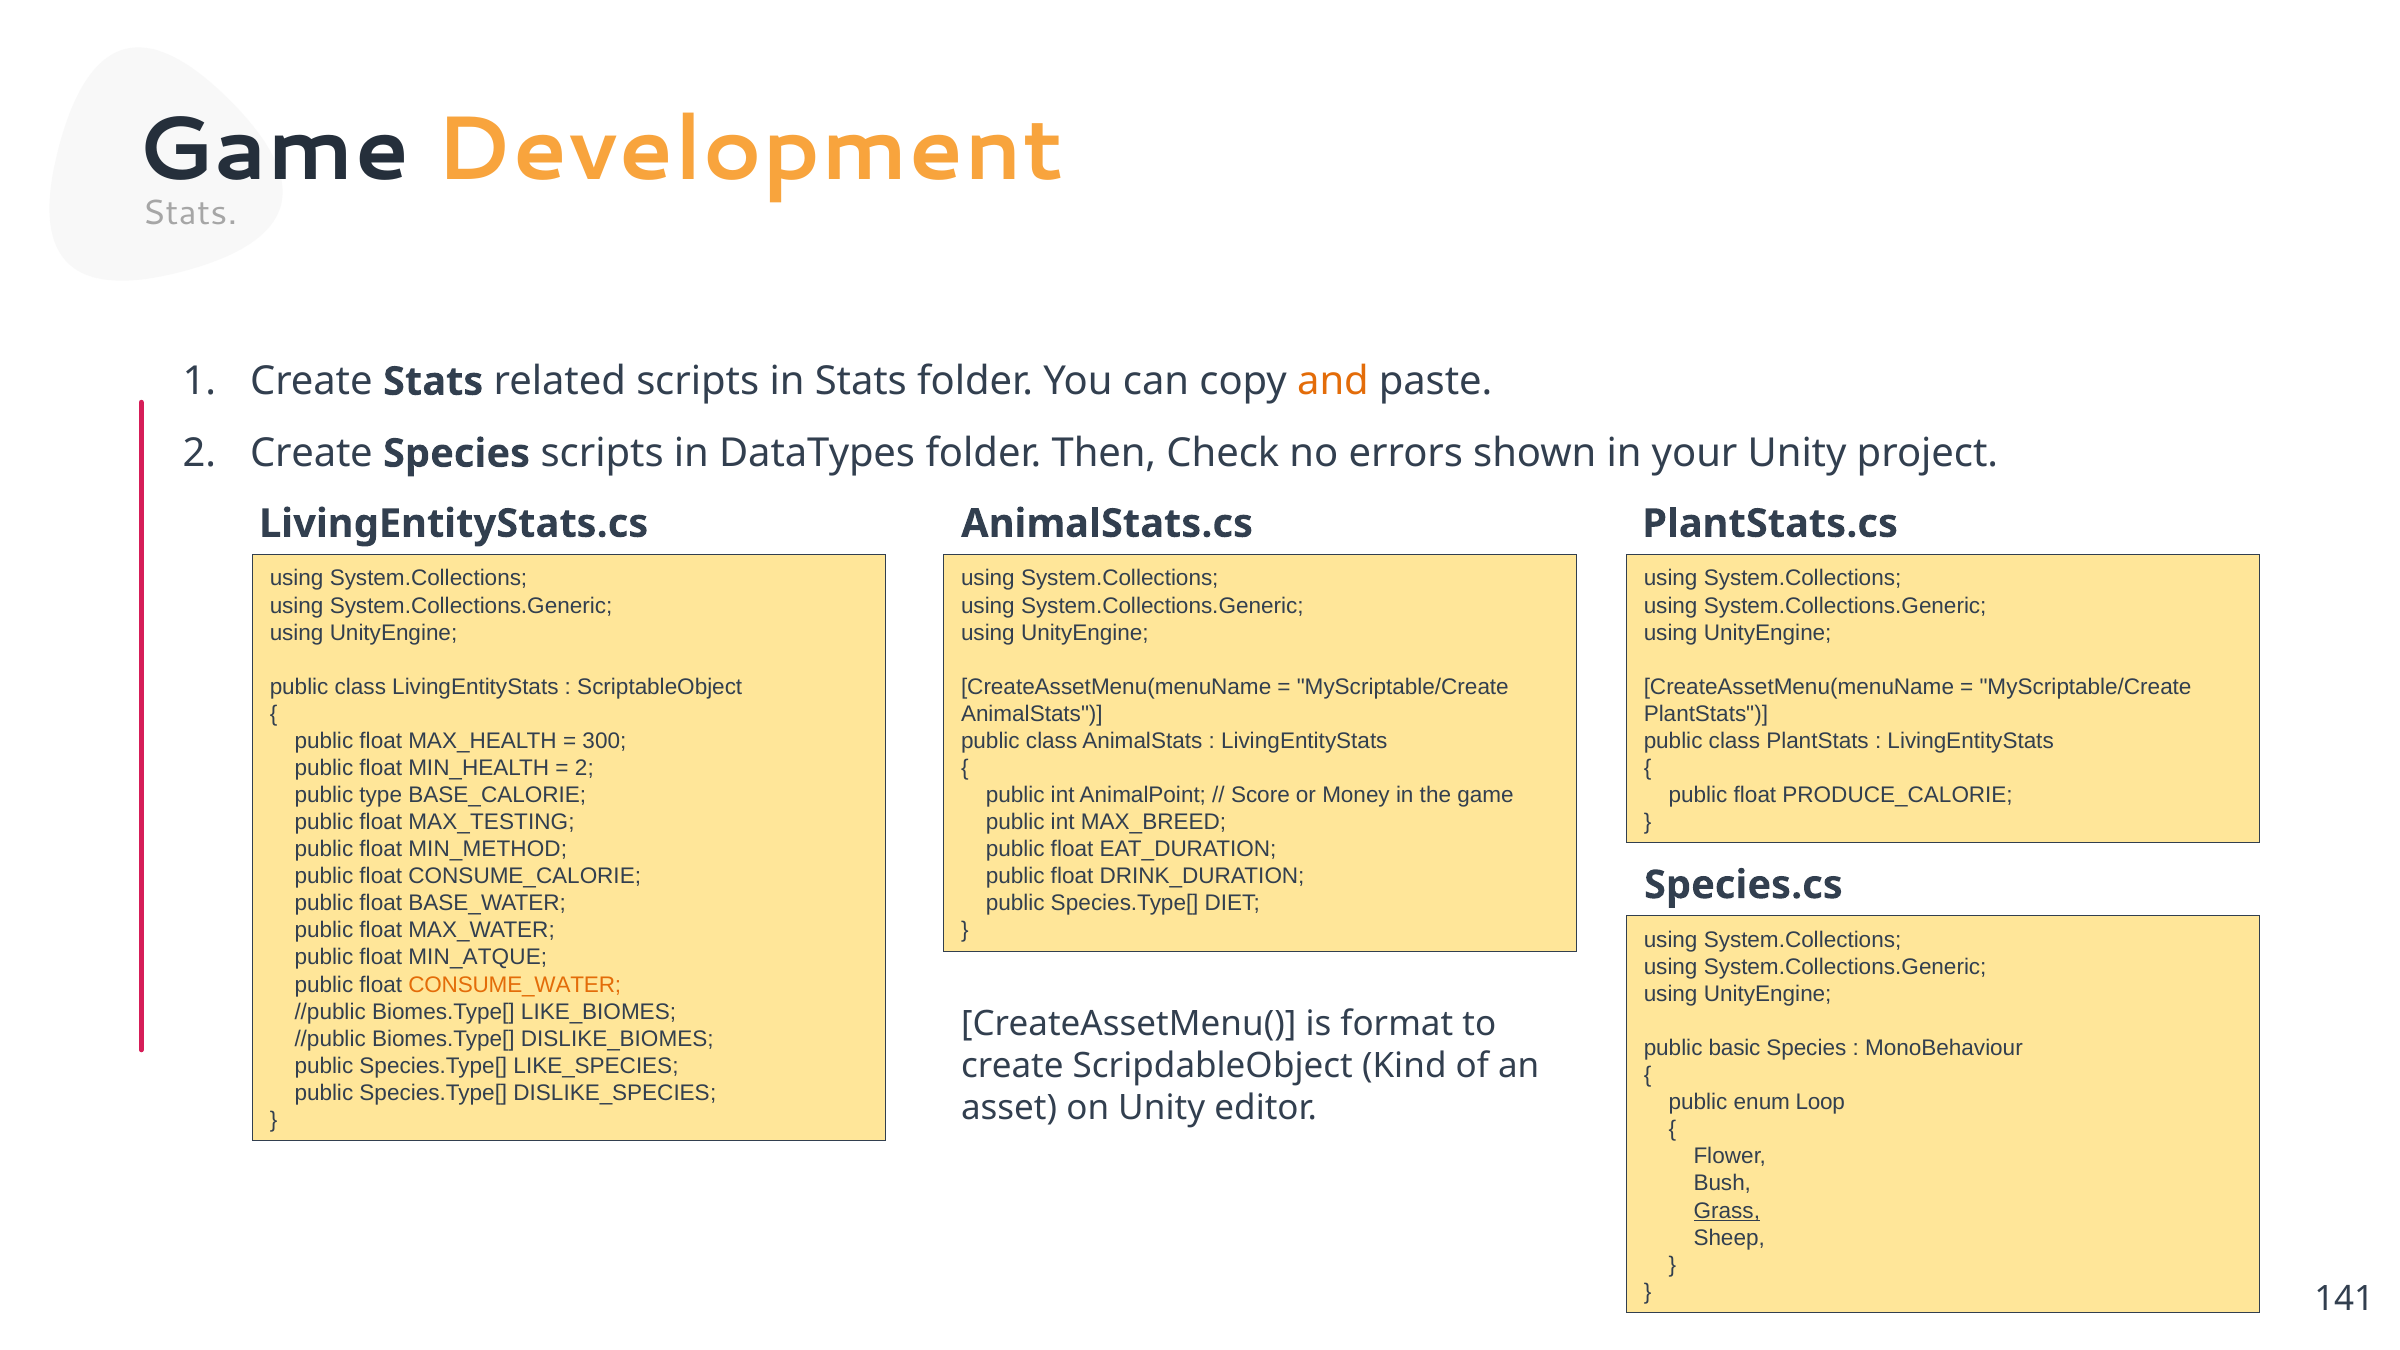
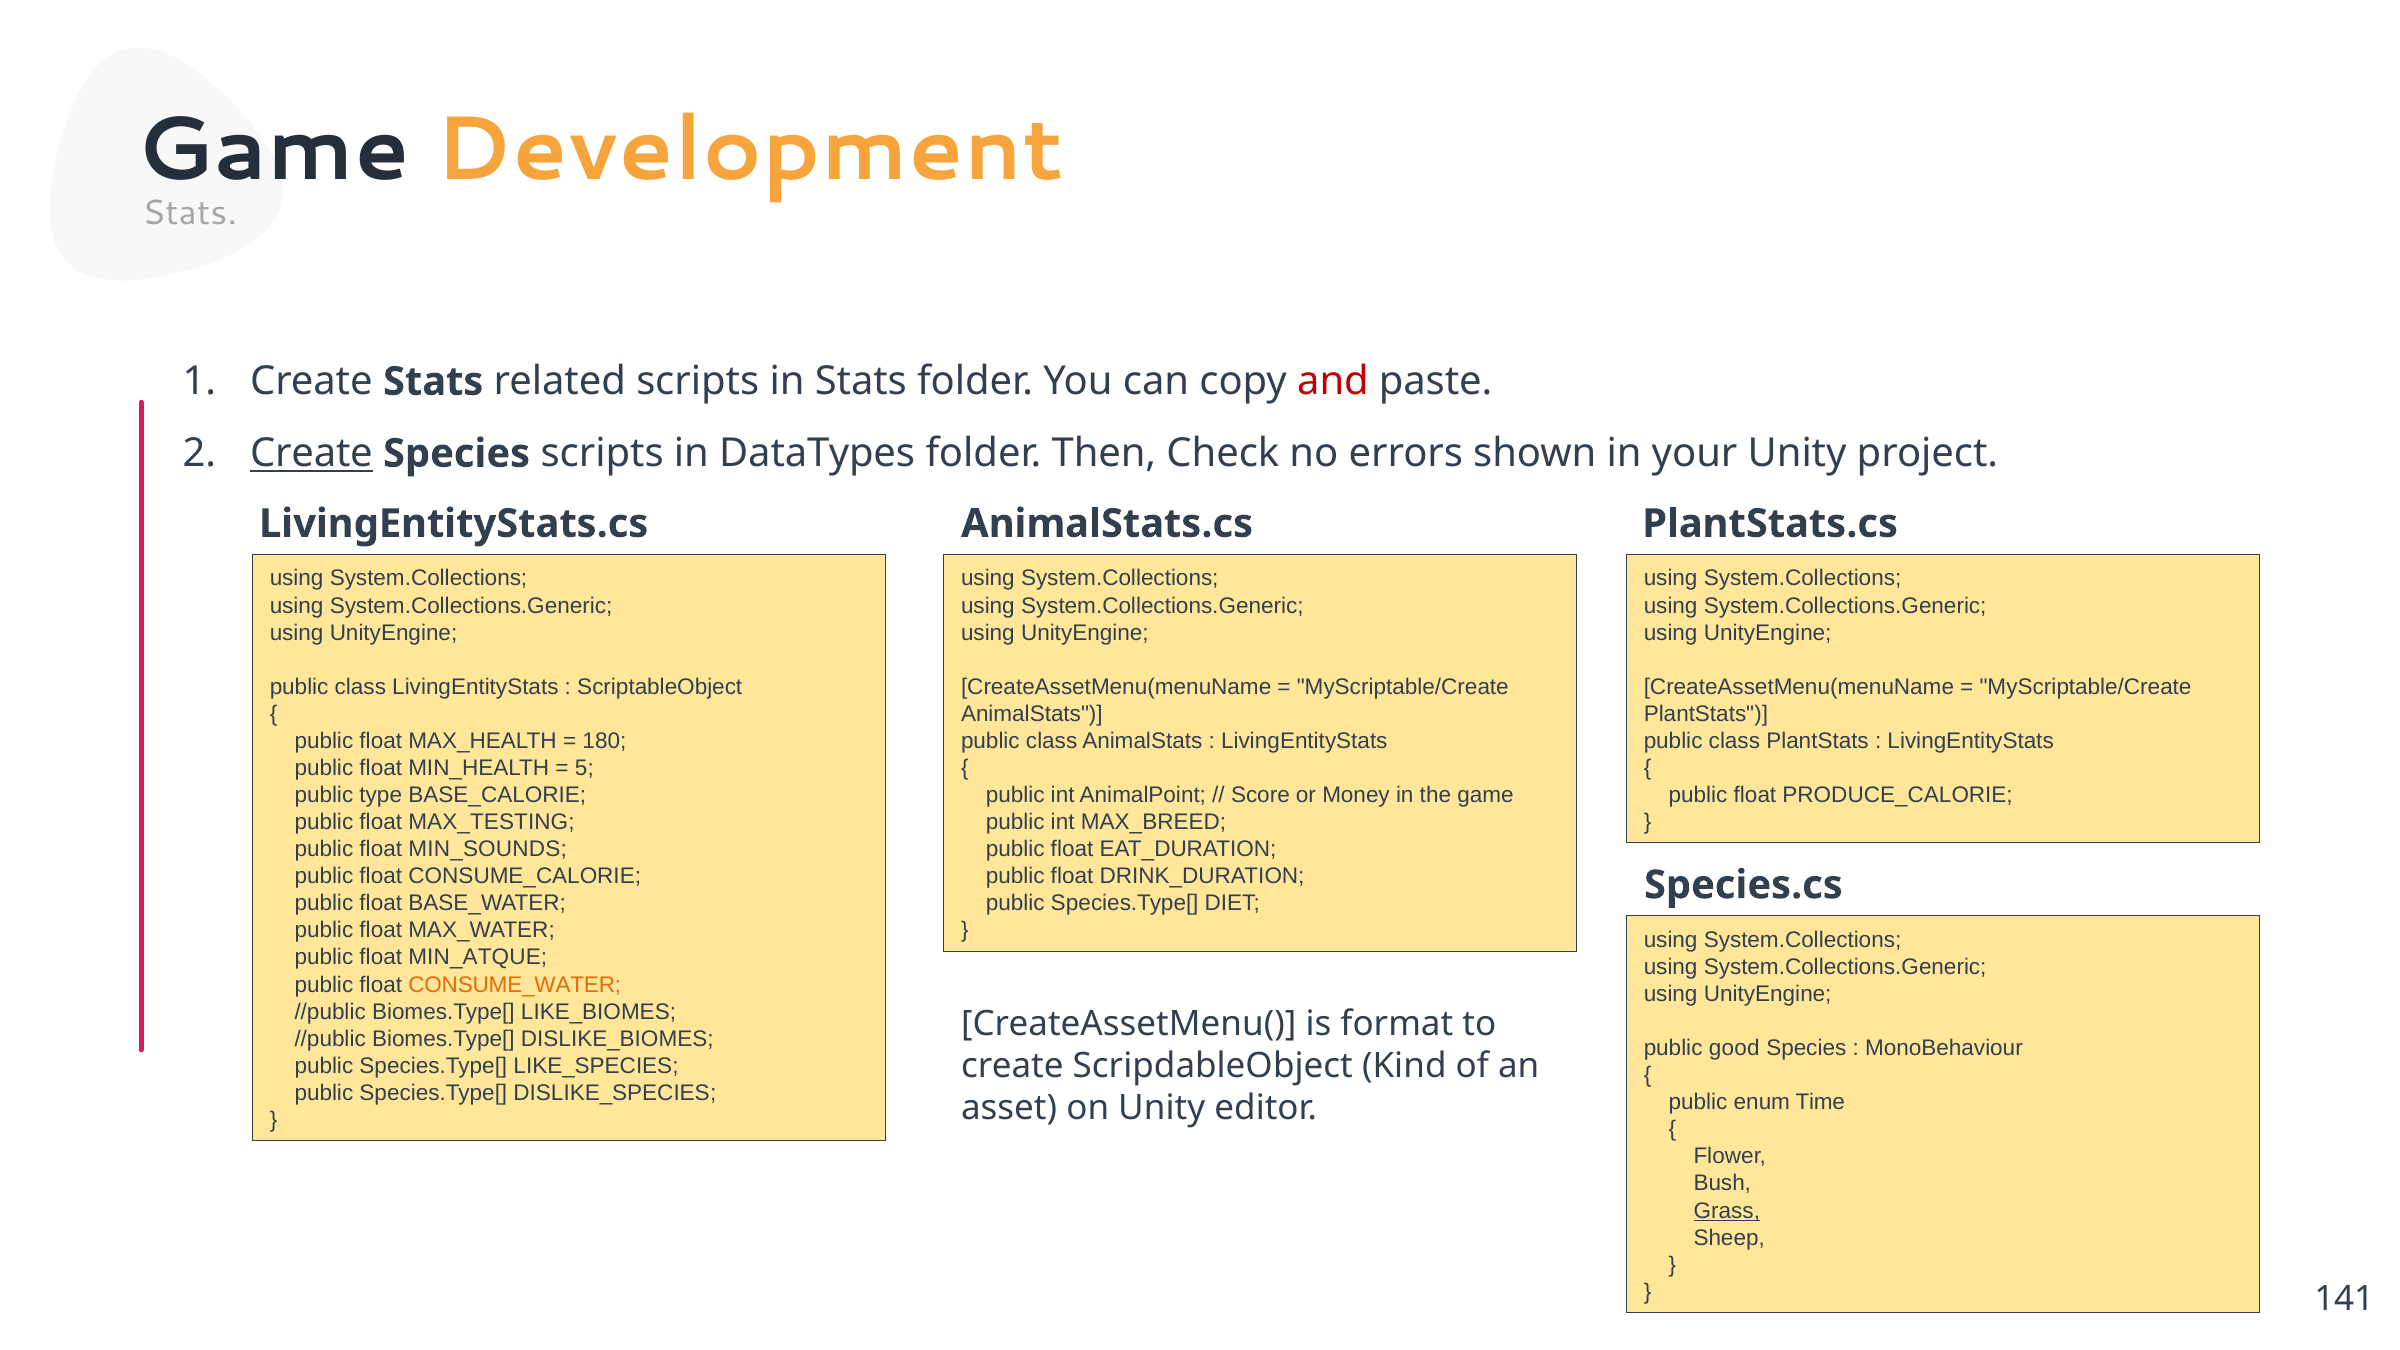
and colour: orange -> red (1333, 382)
Create underline: none -> present (311, 454)
300: 300 -> 180 (604, 741)
2: 2 -> 5 (584, 768)
MIN_METHOD: MIN_METHOD -> MIN_SOUNDS (488, 849)
basic: basic -> good (1734, 1048)
Loop: Loop -> Time (1820, 1102)
